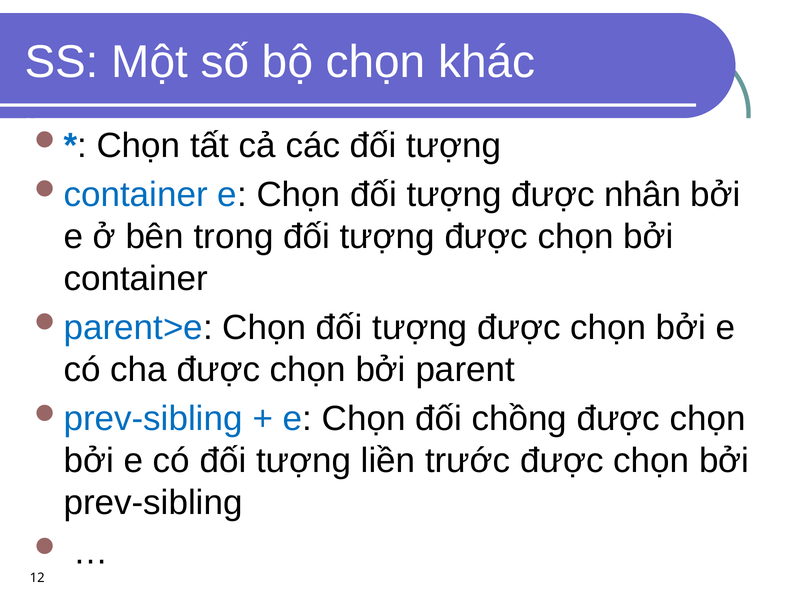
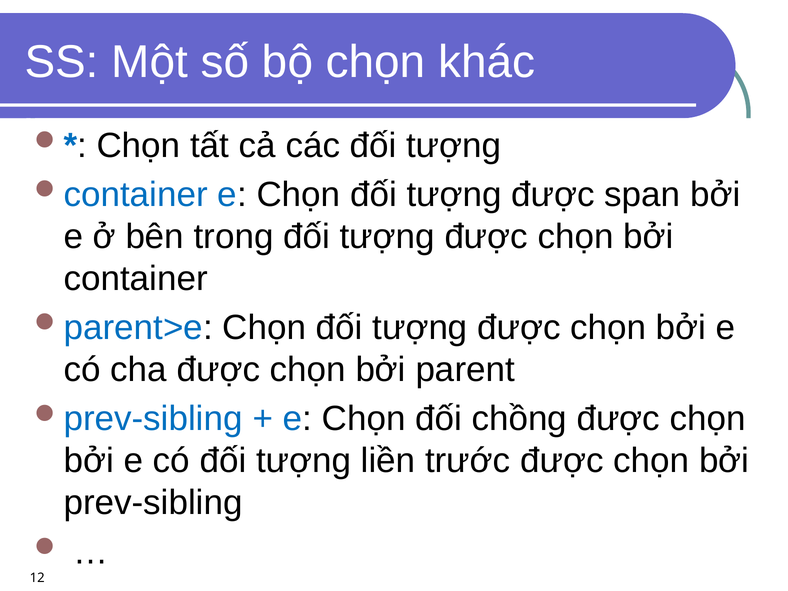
nhân: nhân -> span (642, 195)
